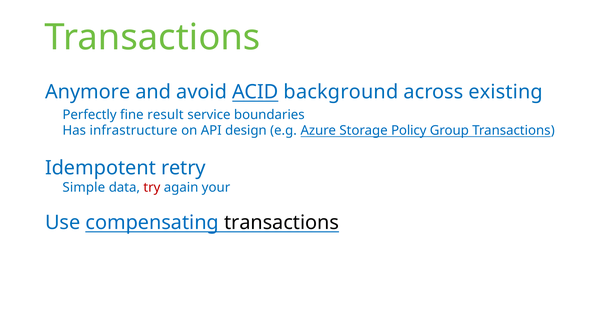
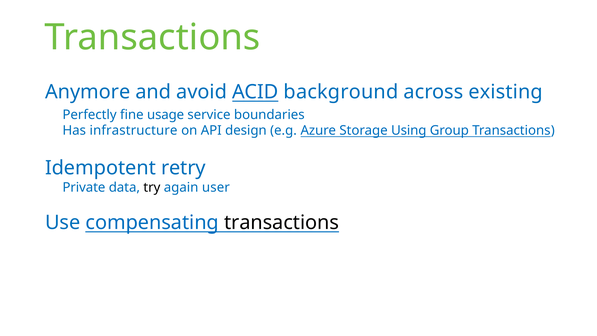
result: result -> usage (166, 115)
Policy: Policy -> Using (409, 131)
Simple: Simple -> Private (84, 187)
try colour: red -> black (152, 187)
your: your -> user (216, 187)
